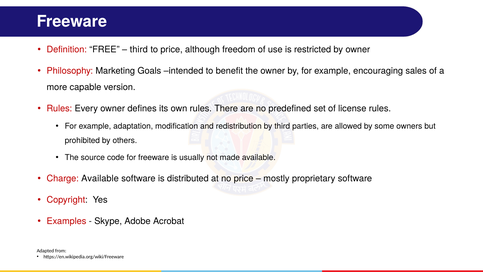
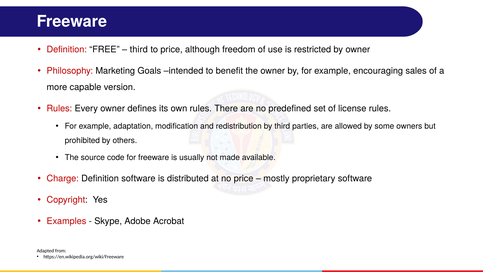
Charge Available: Available -> Definition (100, 178)
